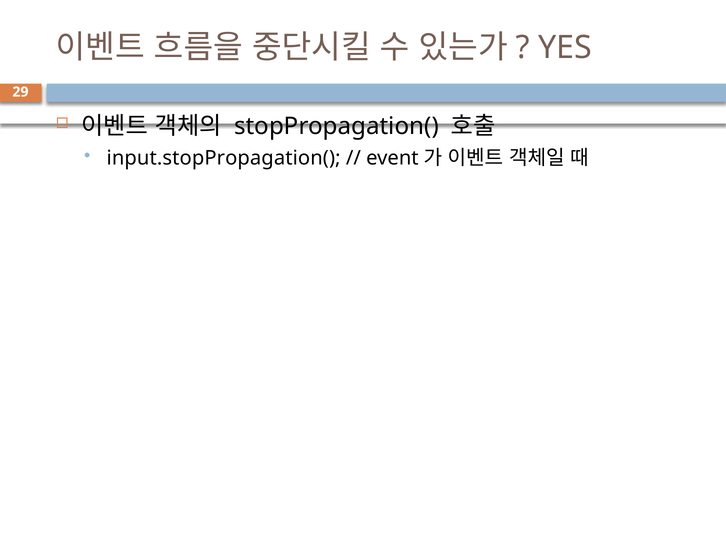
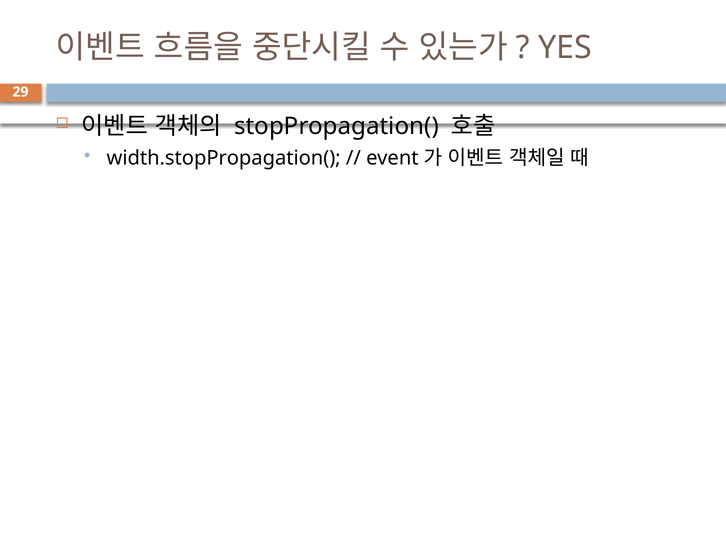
input.stopPropagation(: input.stopPropagation( -> width.stopPropagation( (224, 158)
